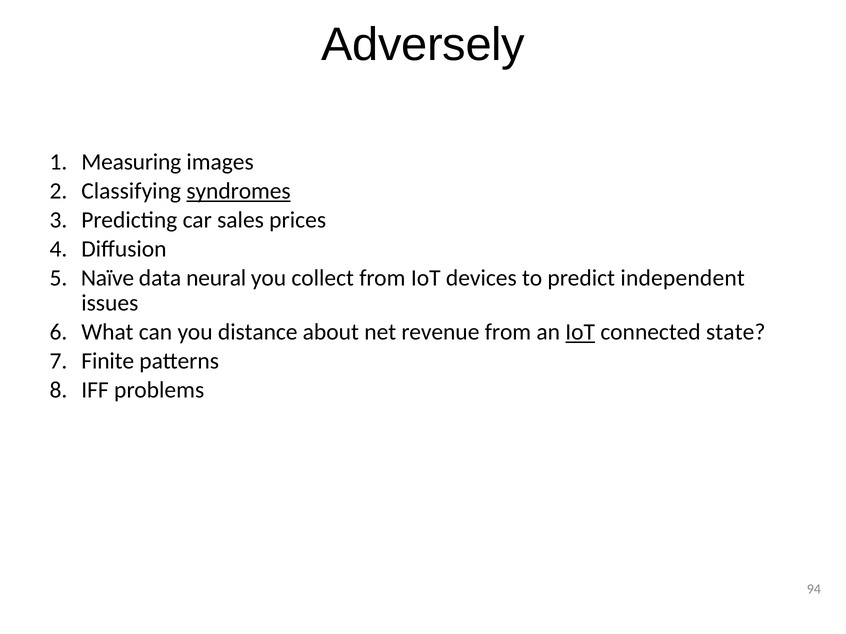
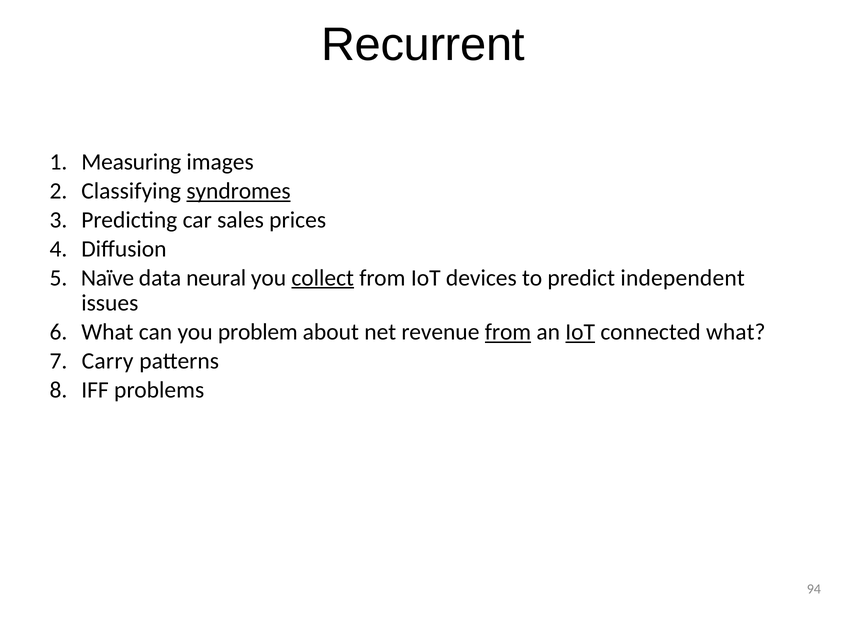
Adversely: Adversely -> Recurrent (423, 45)
collect underline: none -> present (323, 278)
distance: distance -> problem (258, 332)
from underline: none -> present (508, 332)
connected state: state -> what (736, 332)
Finite: Finite -> Carry (108, 361)
